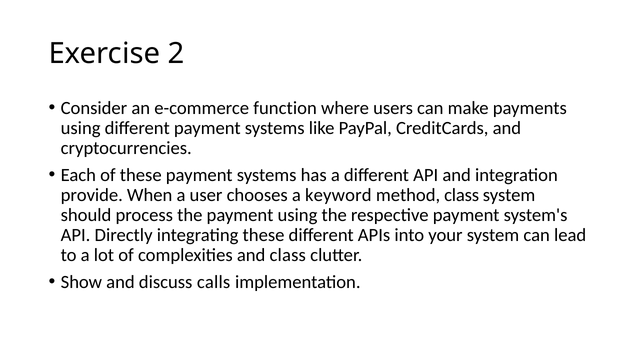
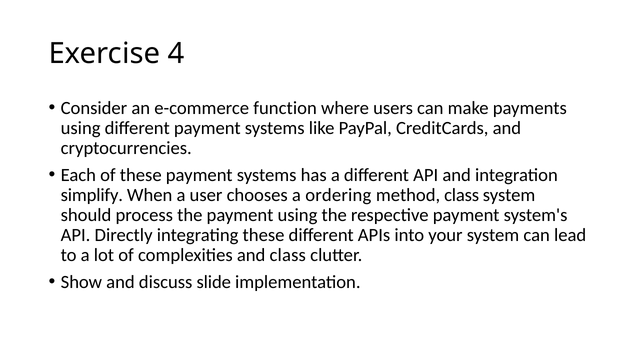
2: 2 -> 4 (176, 54)
provide: provide -> simplify (92, 195)
keyword: keyword -> ordering (338, 195)
calls: calls -> slide (214, 282)
